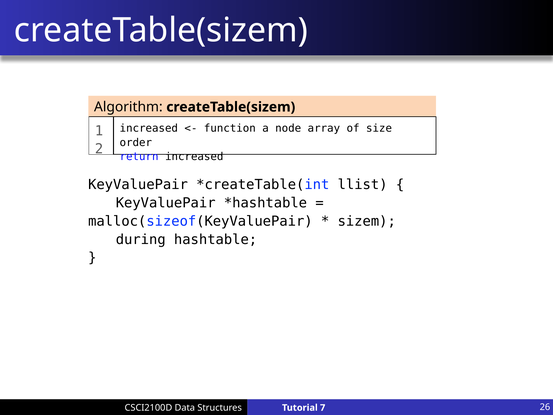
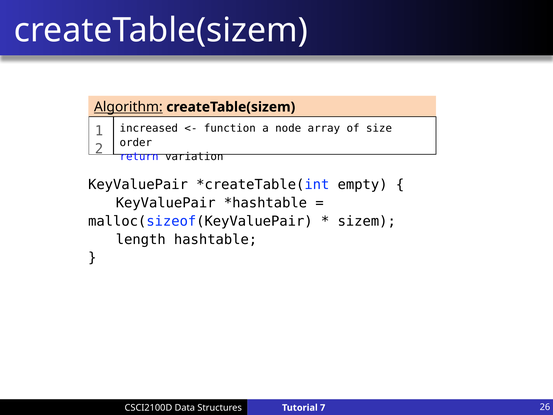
Algorithm underline: none -> present (128, 107)
return increased: increased -> variation (194, 157)
llist: llist -> empty (363, 185)
during: during -> length (141, 239)
